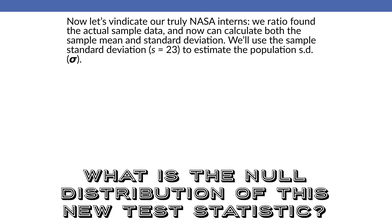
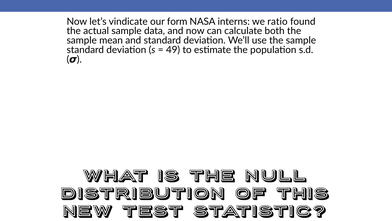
truly: truly -> form (177, 22)
23: 23 -> 49 (173, 50)
